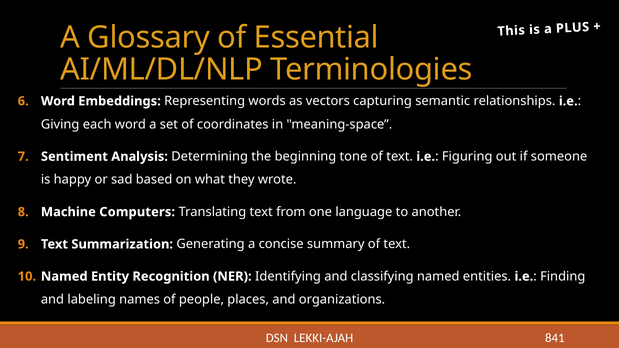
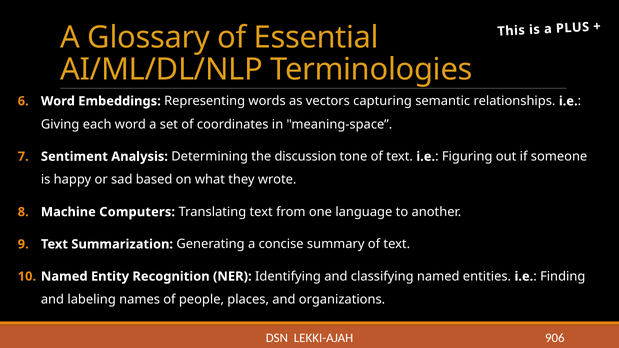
beginning: beginning -> discussion (306, 157)
841: 841 -> 906 (555, 338)
